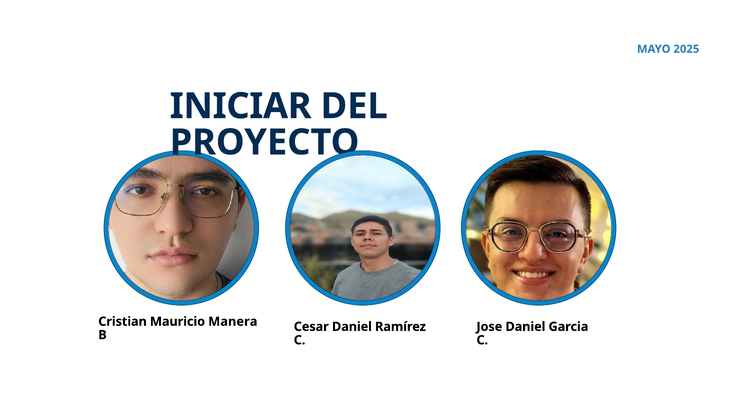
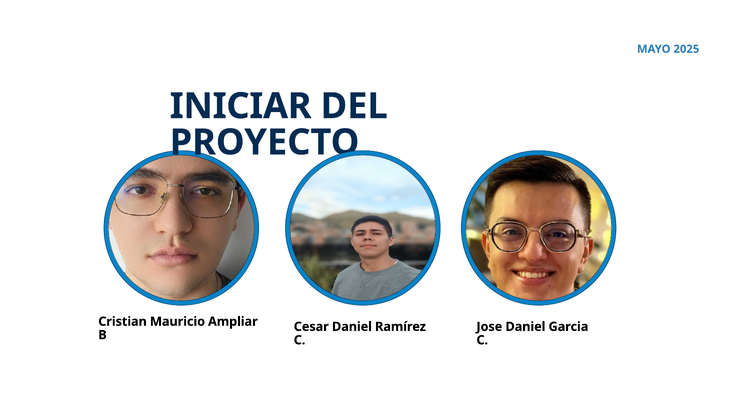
Manera: Manera -> Ampliar (233, 321)
